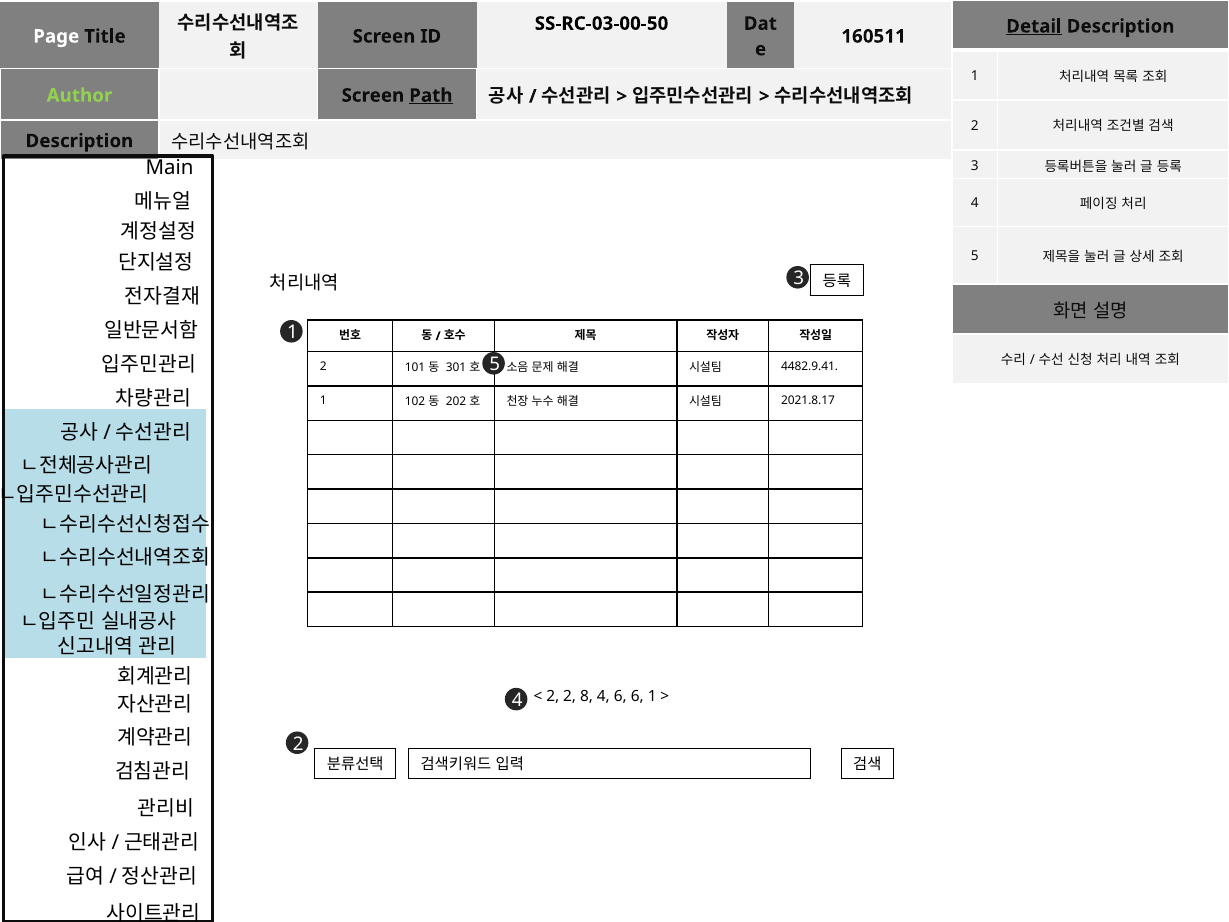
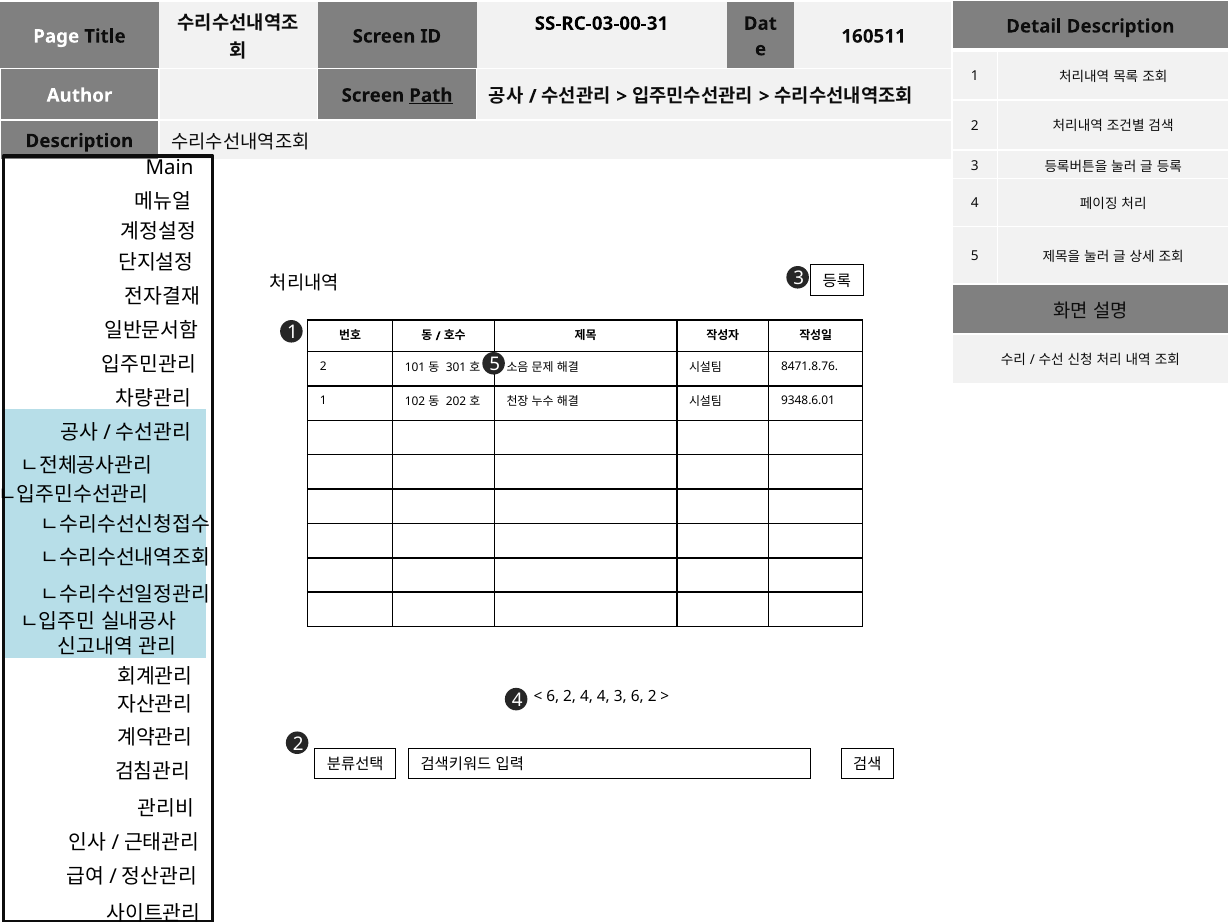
SS-RC-03-00-50: SS-RC-03-00-50 -> SS-RC-03-00-31 (601, 24)
Detail underline: present -> none (1034, 26)
Author colour: light green -> white (79, 95)
4482.9.41: 4482.9.41 -> 8471.8.76 (810, 366)
2021.8.17: 2021.8.17 -> 9348.6.01 (808, 401)
2: 2 -> 6 (553, 697)
2 8: 8 -> 4 (587, 697)
4 6: 6 -> 3 (620, 697)
1: 1 -> 2 (652, 697)
